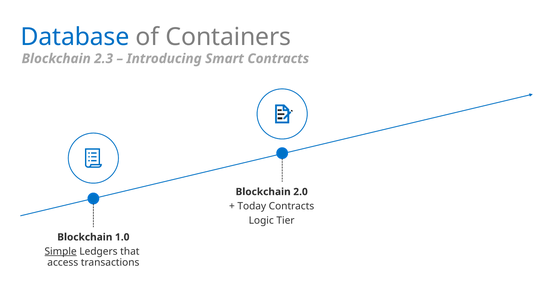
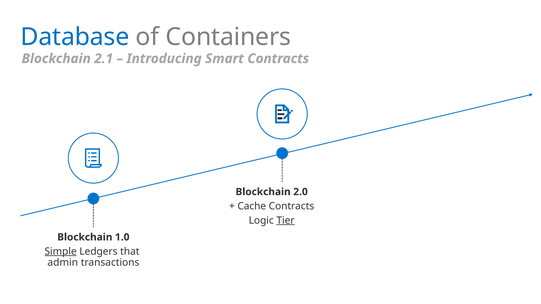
2.3: 2.3 -> 2.1 (104, 59)
Today: Today -> Cache (252, 206)
Tier underline: none -> present (286, 221)
access: access -> admin (63, 263)
